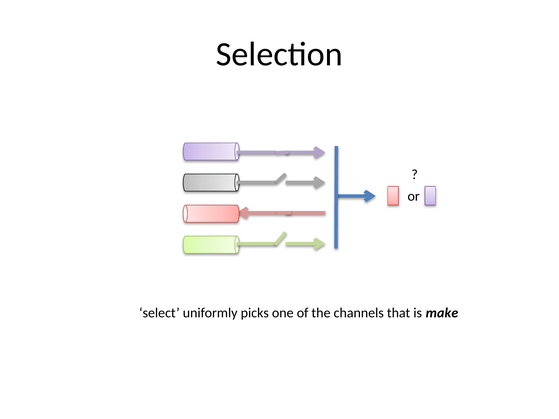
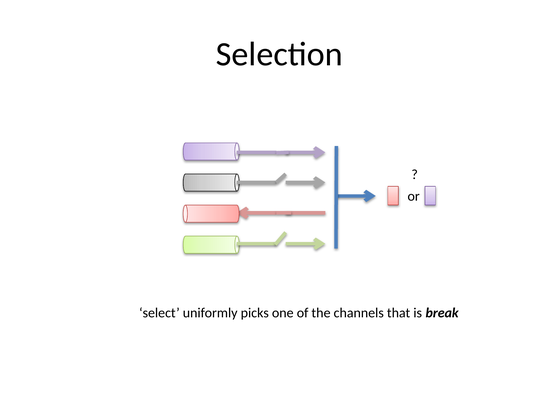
make: make -> break (442, 313)
